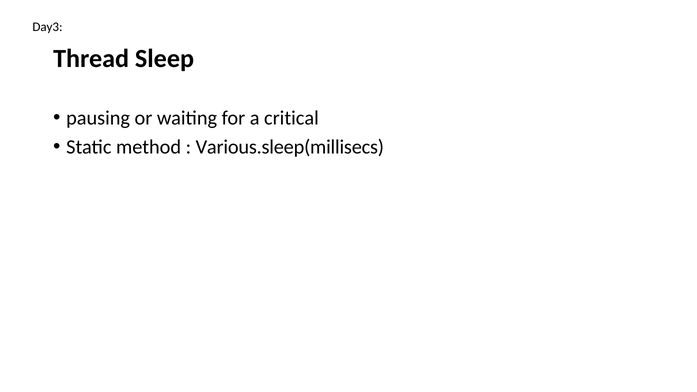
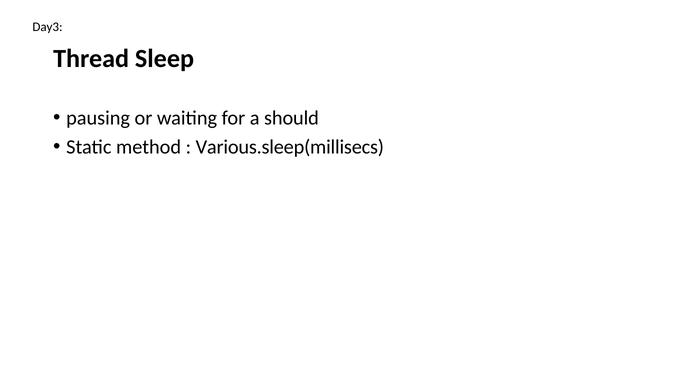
critical: critical -> should (292, 118)
